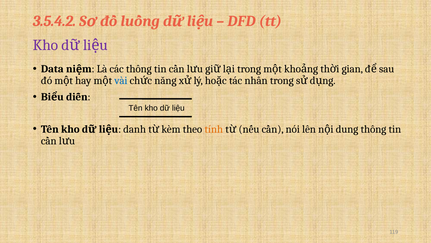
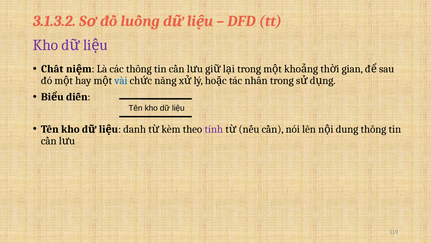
3.5.4.2: 3.5.4.2 -> 3.1.3.2 (54, 21)
Data: Data -> Chất (52, 69)
tính colour: orange -> purple (214, 129)
